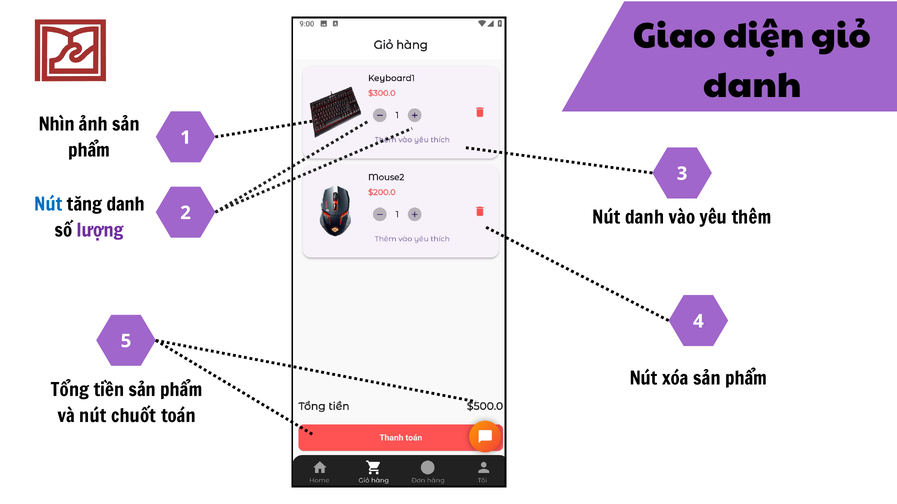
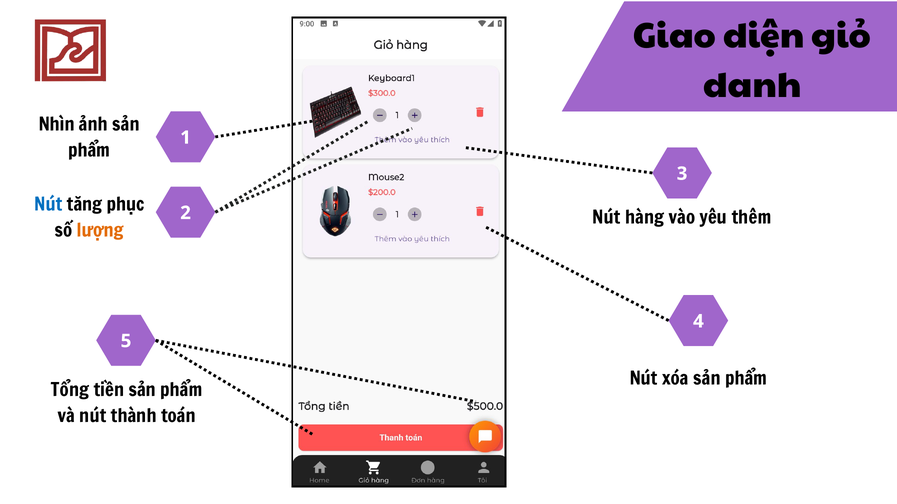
tăng danh: danh -> phục (126, 205)
Nút danh: danh -> hàng (645, 218)
lượng colour: purple -> orange (100, 231)
chuốt: chuốt -> thành (134, 417)
